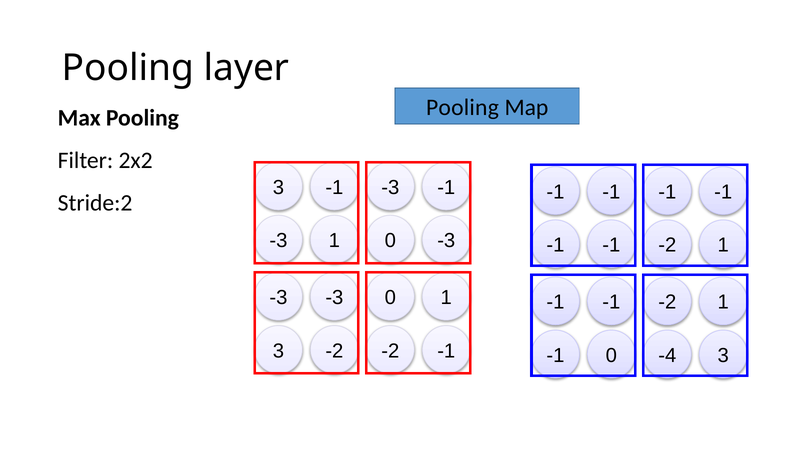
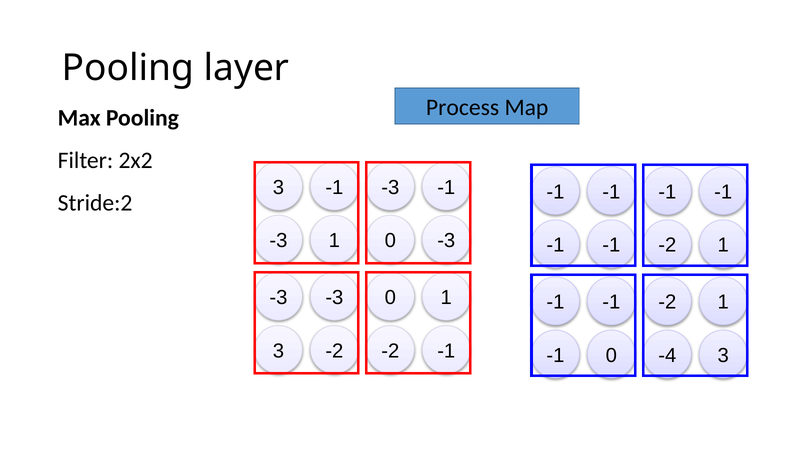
Pooling: Pooling -> Process (463, 108)
